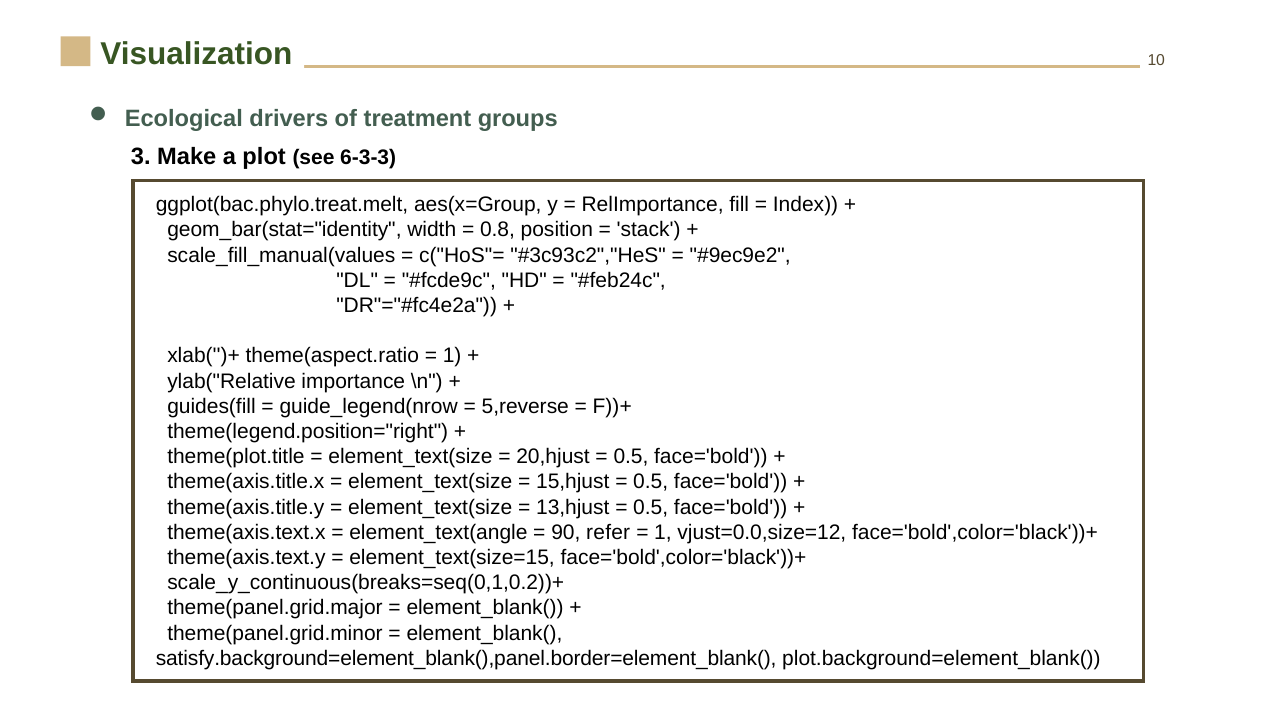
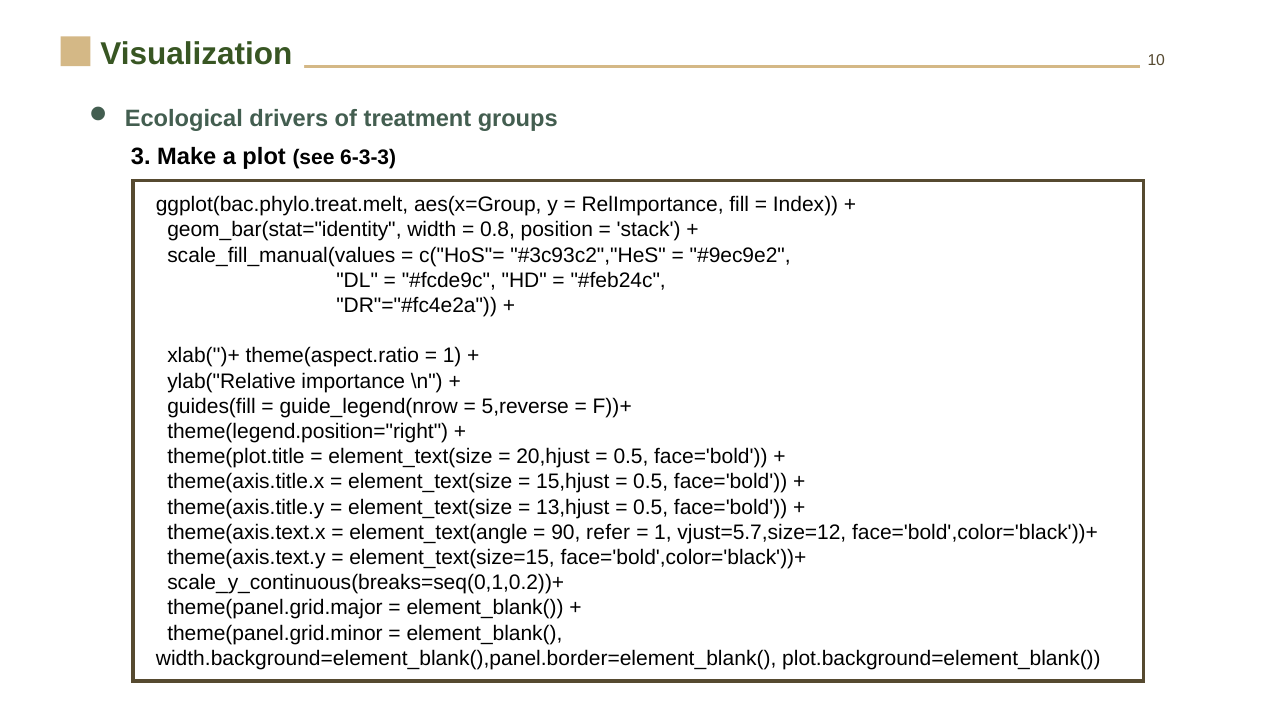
vjust=0.0,size=12: vjust=0.0,size=12 -> vjust=5.7,size=12 (762, 533)
satisfy.background=element_blank(),panel.border=element_blank(: satisfy.background=element_blank(),panel.border=element_blank( -> width.background=element_blank(),panel.border=element_blank( (466, 659)
